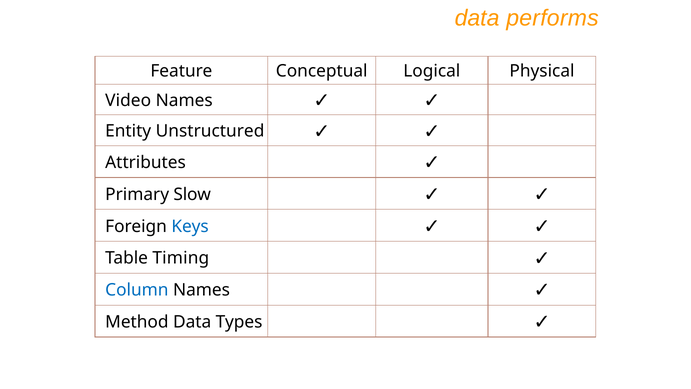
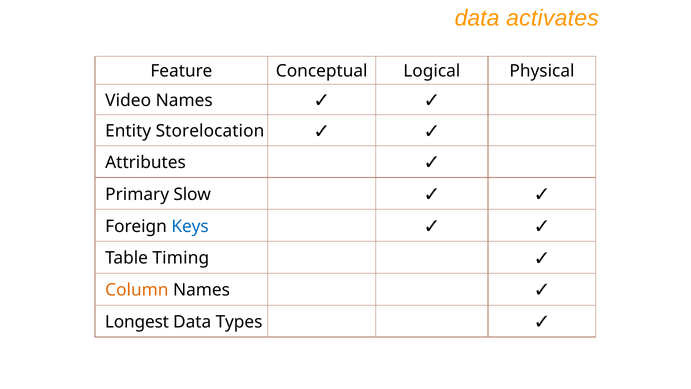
performs: performs -> activates (553, 18)
Unstructured: Unstructured -> Storelocation (210, 131)
Column colour: blue -> orange (137, 290)
Method: Method -> Longest (137, 322)
